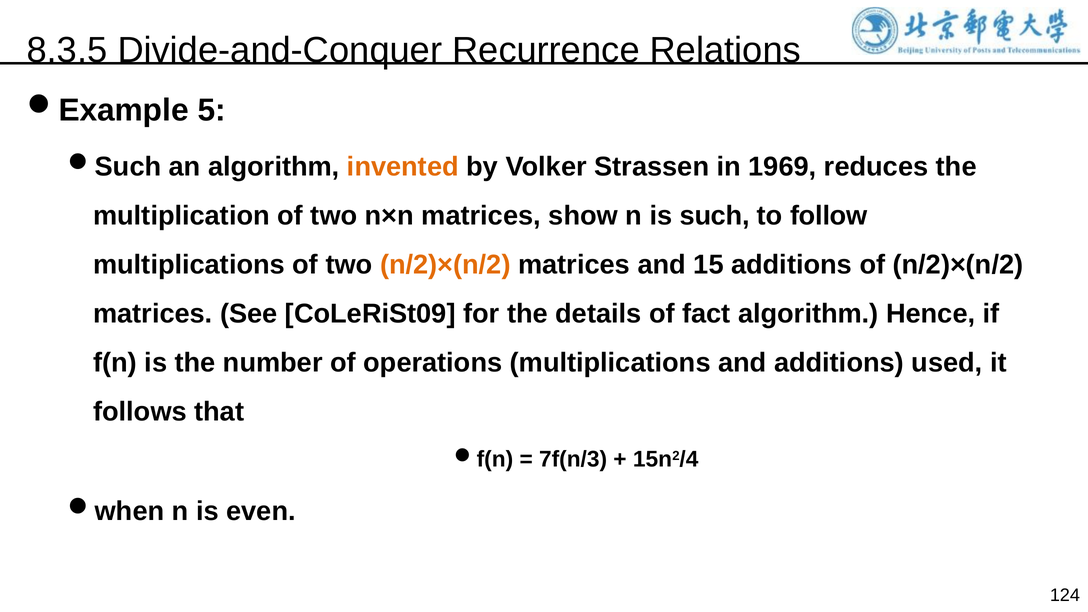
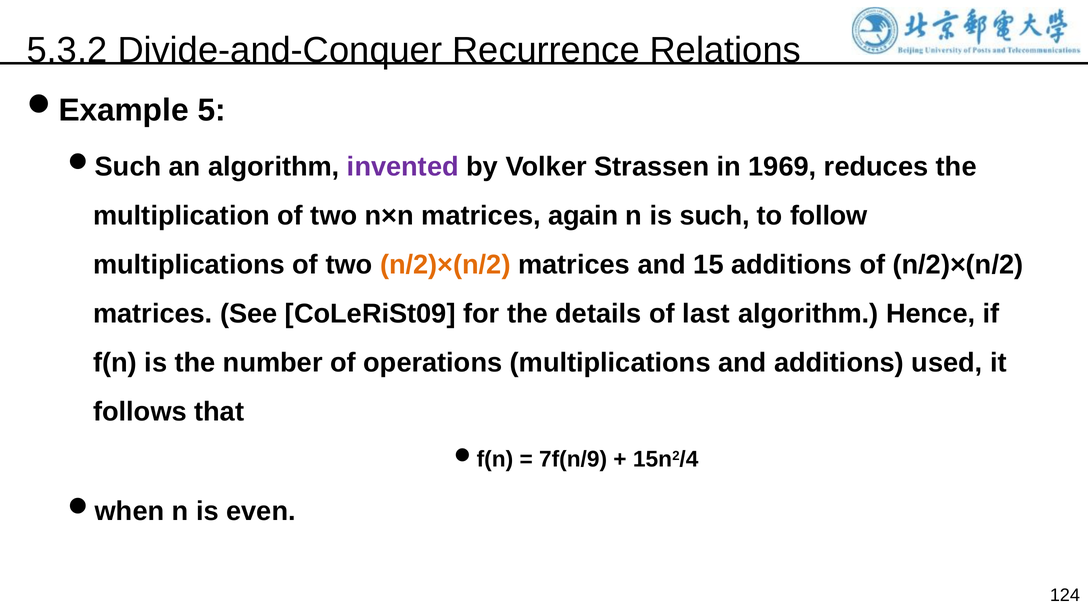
8.3.5: 8.3.5 -> 5.3.2 (67, 50)
invented colour: orange -> purple (403, 167)
show: show -> again (583, 216)
fact: fact -> last (706, 314)
7f(n/3: 7f(n/3 -> 7f(n/9 (573, 459)
